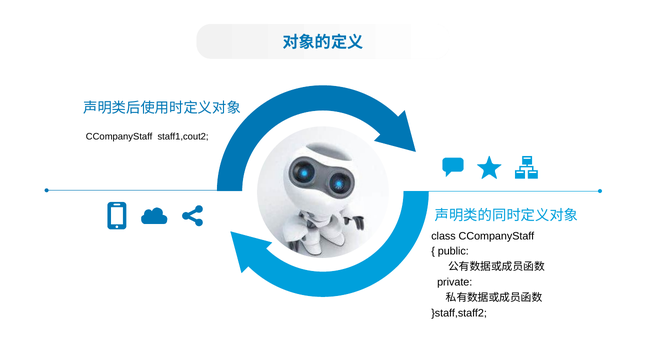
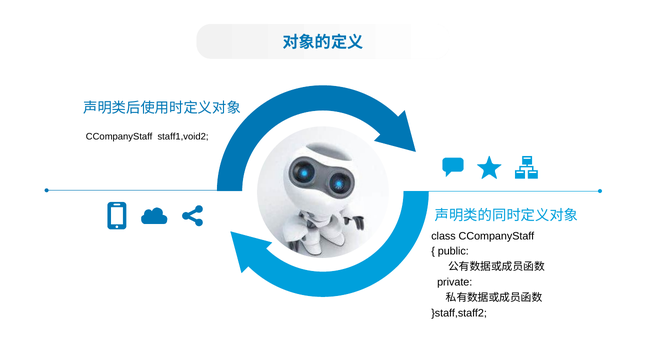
staff1,cout2: staff1,cout2 -> staff1,void2 (183, 137)
